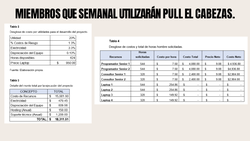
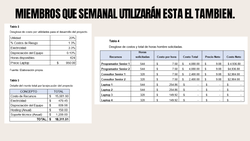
PULL: PULL -> ESTA (173, 15)
CABEZAS: CABEZAS -> TAMBIEN (215, 15)
